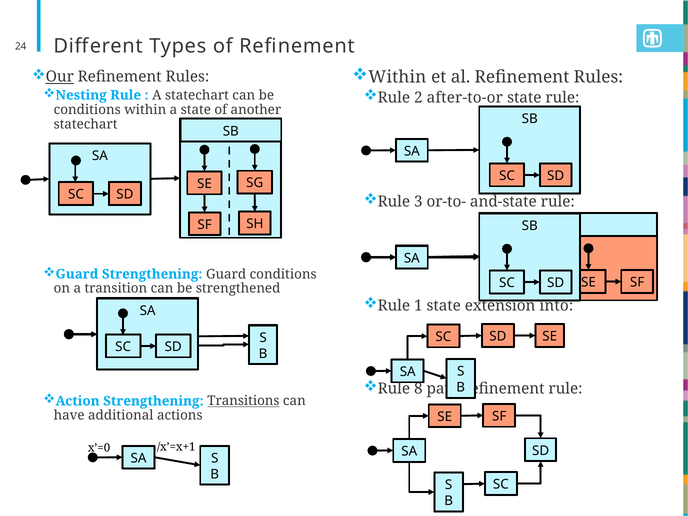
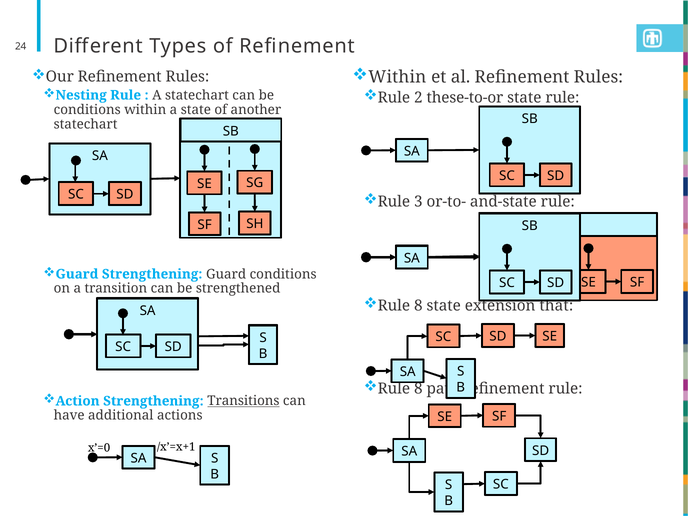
Our underline: present -> none (60, 77)
after-to-or: after-to-or -> these-to-or (465, 97)
1: 1 -> 8 (418, 306)
into: into -> that (556, 306)
